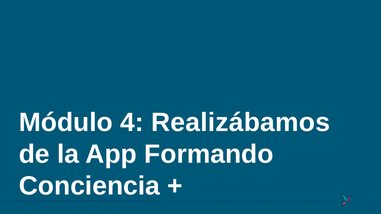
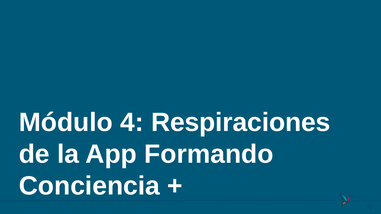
Realizábamos: Realizábamos -> Respiraciones (241, 123)
